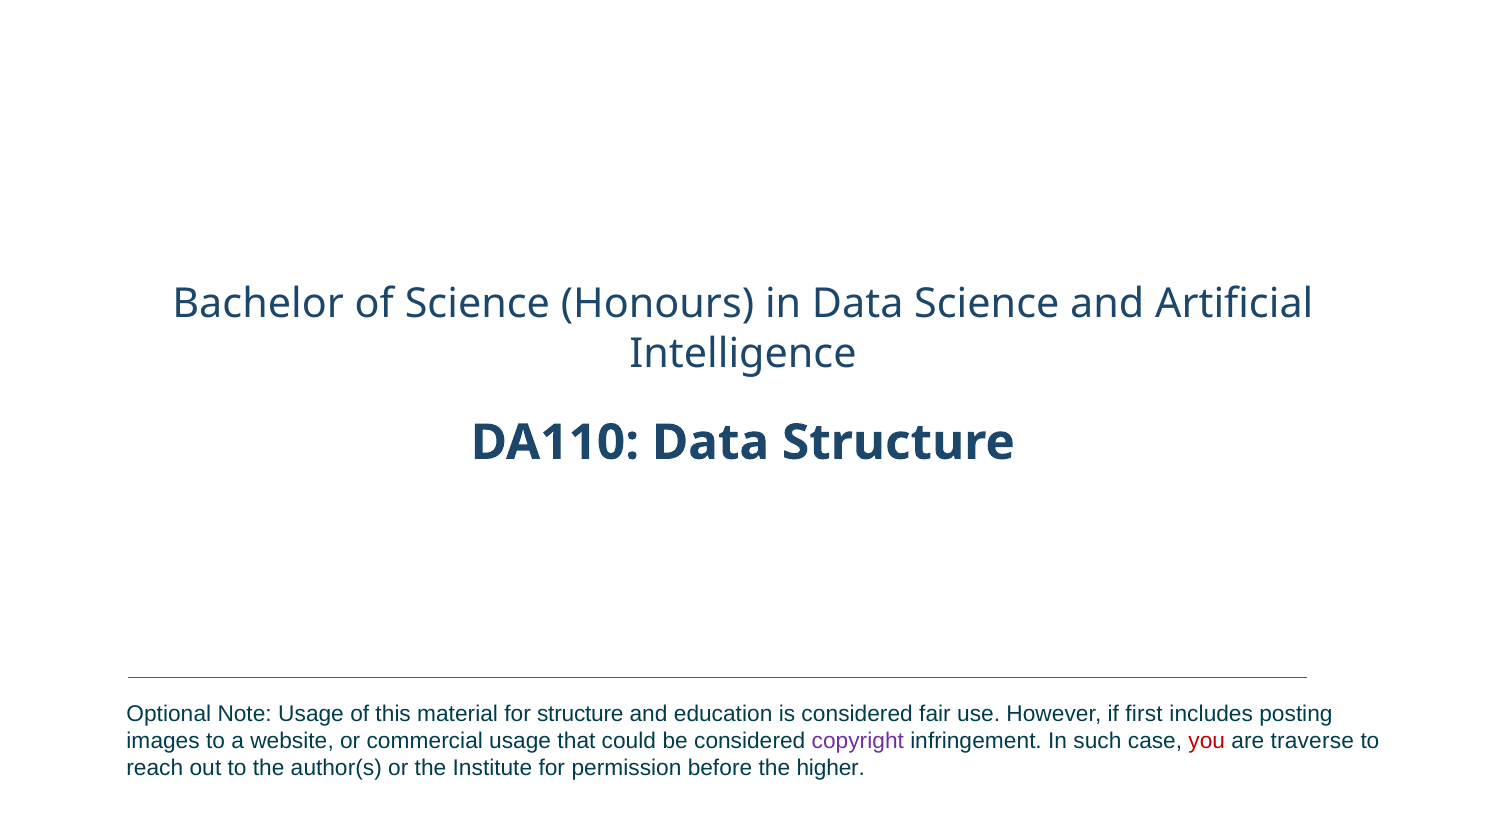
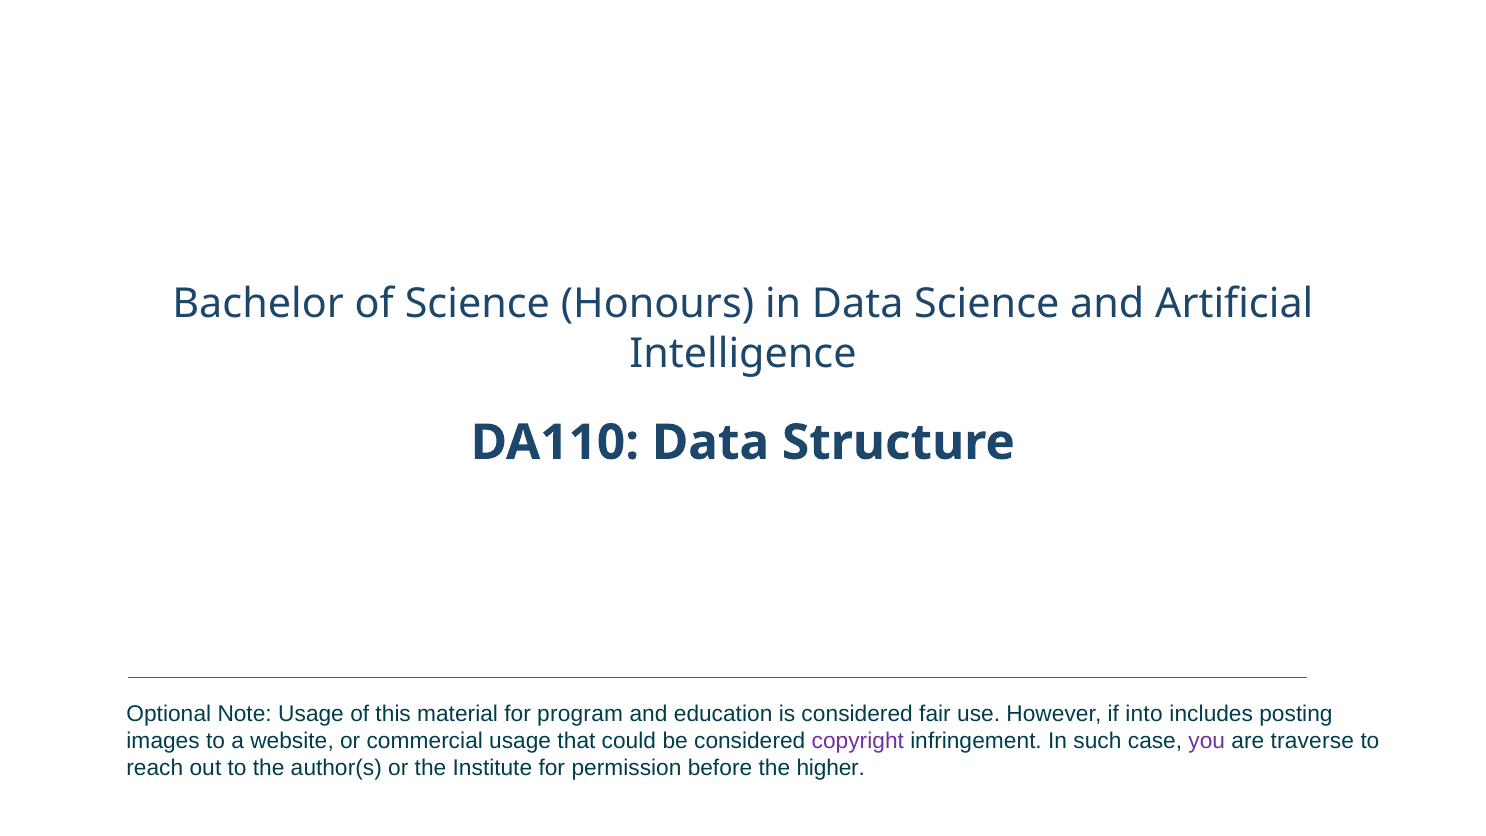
for structure: structure -> program (580, 714)
first: first -> into (1144, 714)
you colour: red -> purple (1207, 741)
